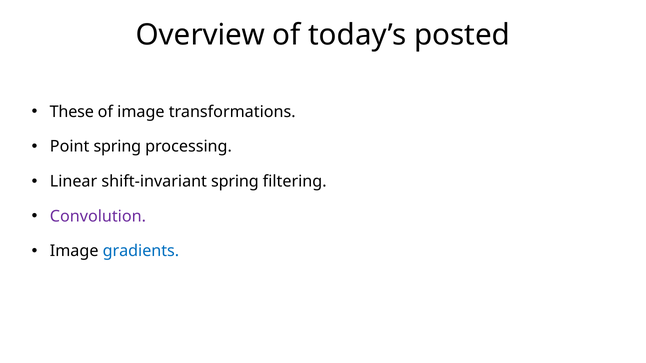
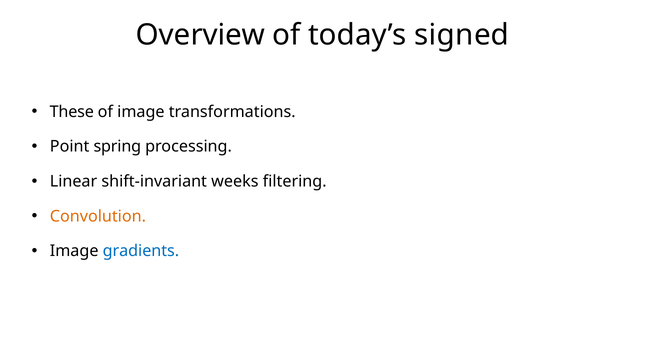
posted: posted -> signed (462, 35)
shift-invariant spring: spring -> weeks (235, 182)
Convolution colour: purple -> orange (98, 216)
